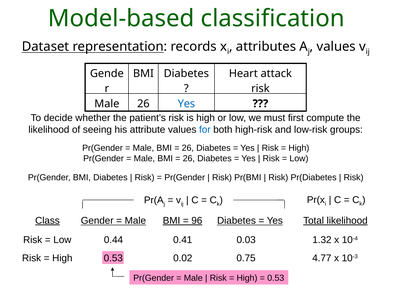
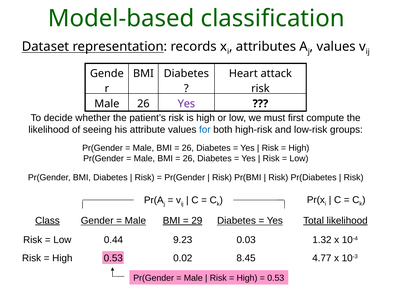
Yes colour: blue -> purple (186, 104)
96: 96 -> 29 (197, 220)
0.41: 0.41 -> 9.23 (183, 240)
0.75: 0.75 -> 8.45 (246, 258)
